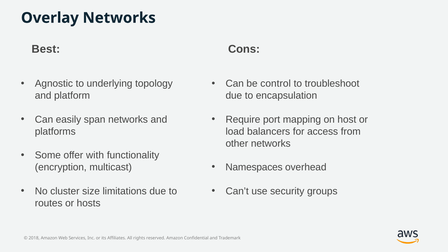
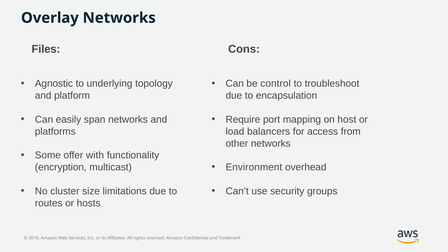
Best: Best -> Files (46, 49)
Namespaces: Namespaces -> Environment (254, 167)
